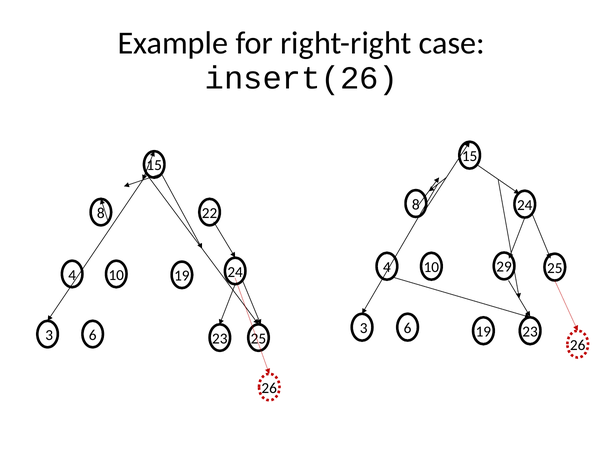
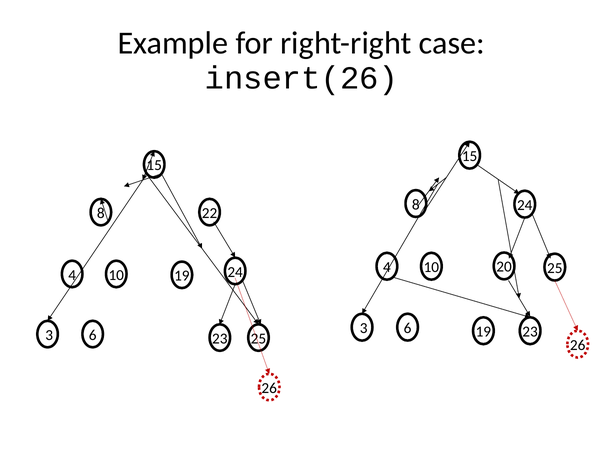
29: 29 -> 20 (504, 267)
